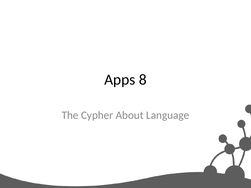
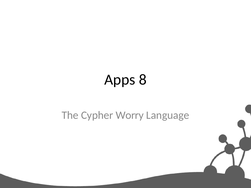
About: About -> Worry (130, 115)
